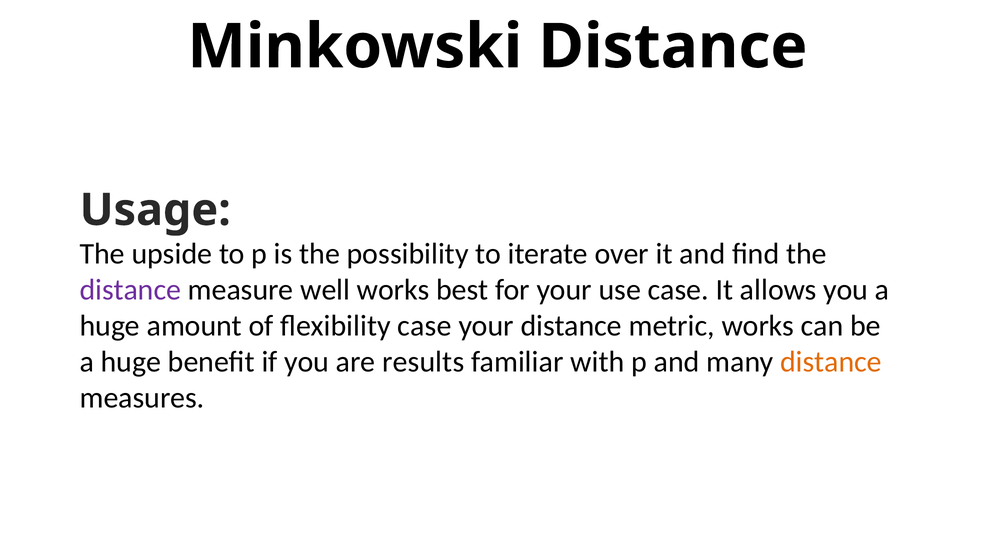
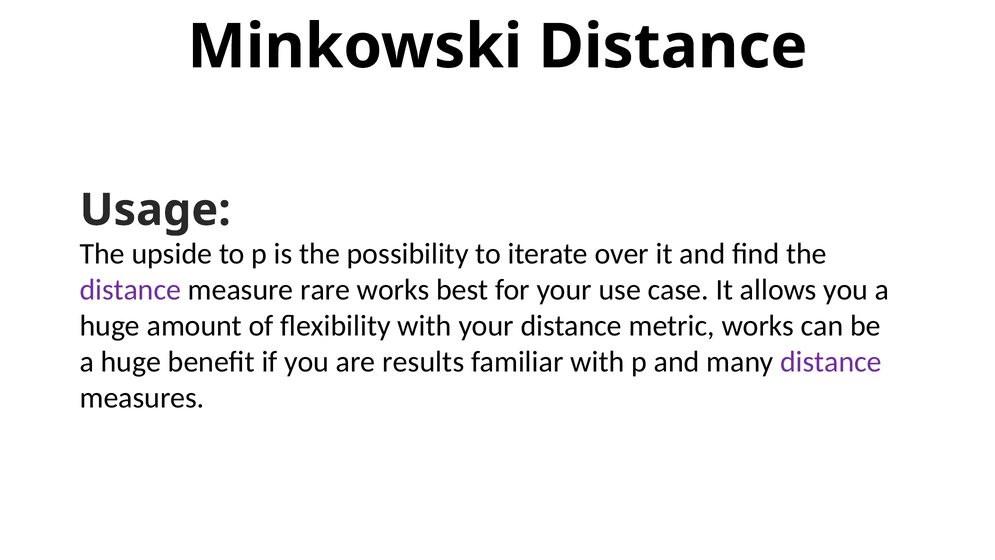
well: well -> rare (325, 290)
flexibility case: case -> with (425, 326)
distance colour: orange -> purple (831, 362)
